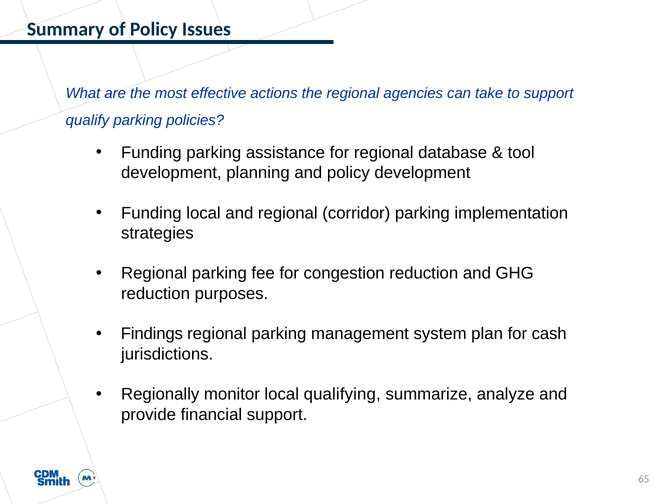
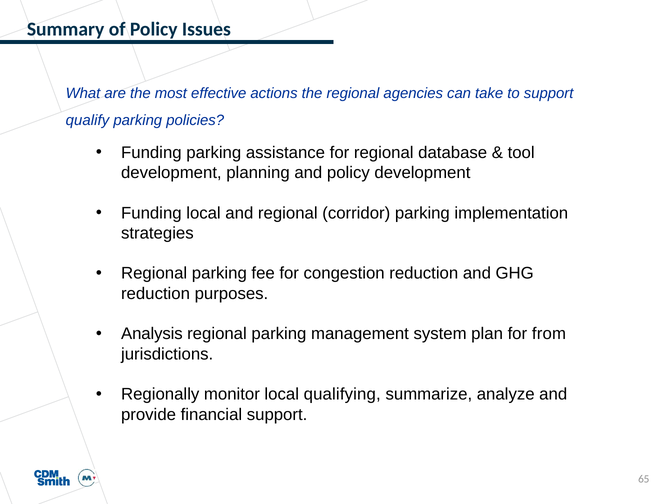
Findings: Findings -> Analysis (152, 333)
cash: cash -> from (549, 333)
